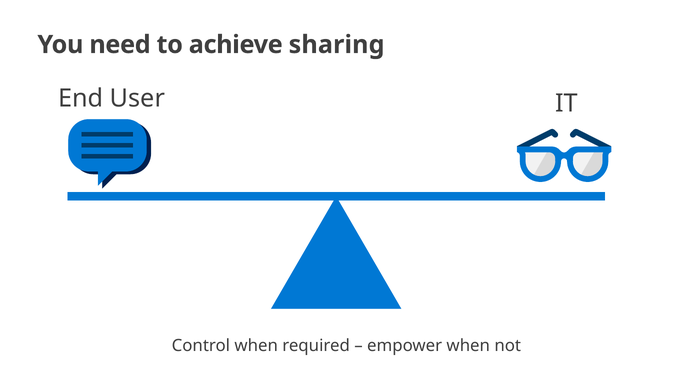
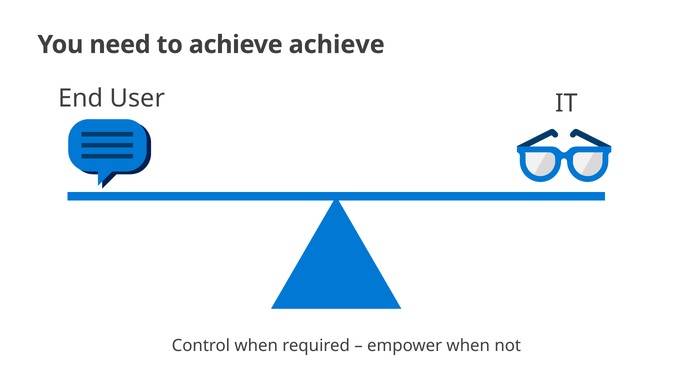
achieve sharing: sharing -> achieve (337, 45)
